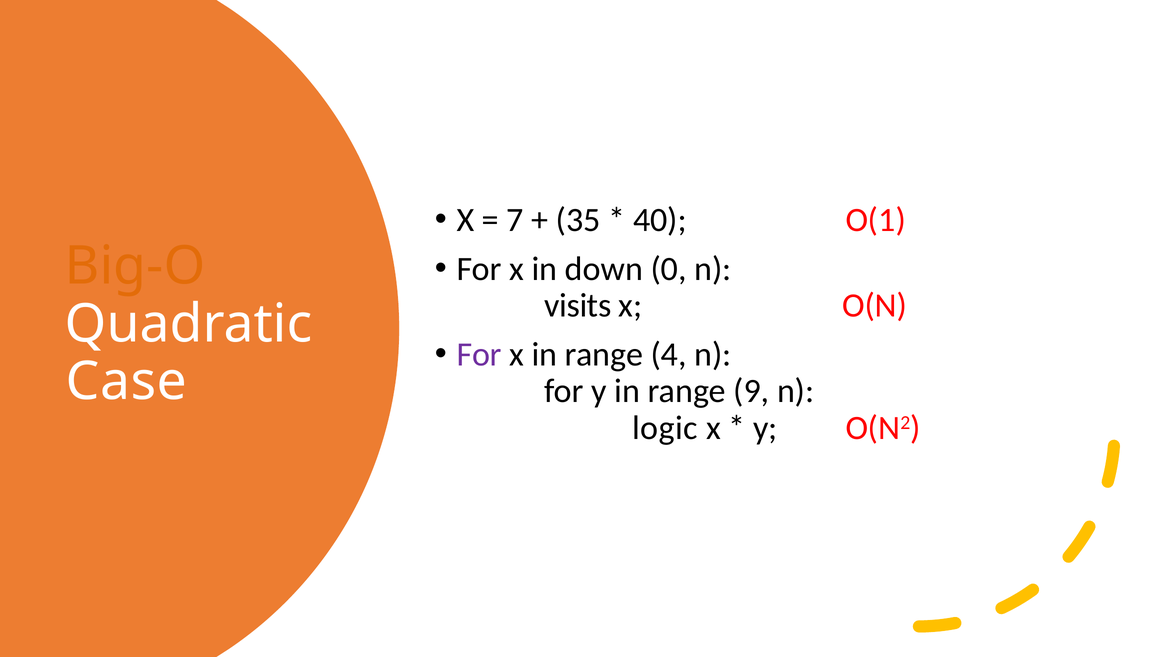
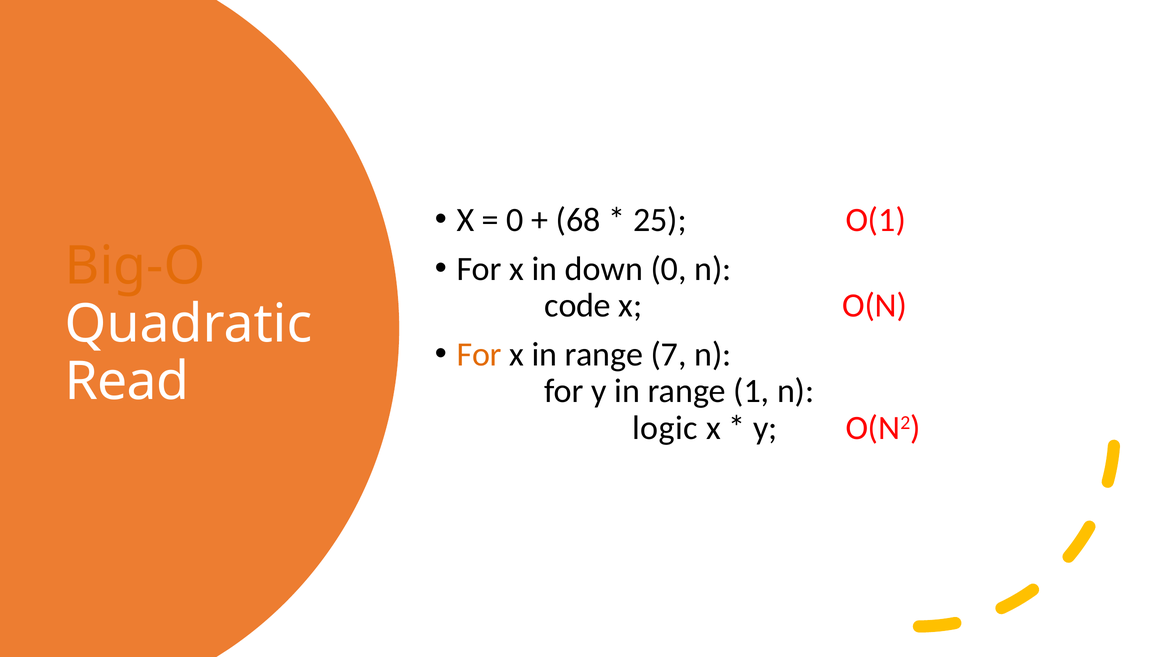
7: 7 -> 0 (515, 220)
35: 35 -> 68 (578, 220)
40: 40 -> 25 (660, 220)
visits: visits -> code (578, 306)
For colour: purple -> orange (479, 354)
4: 4 -> 7 (669, 354)
Case: Case -> Read (127, 382)
9: 9 -> 1 (751, 391)
